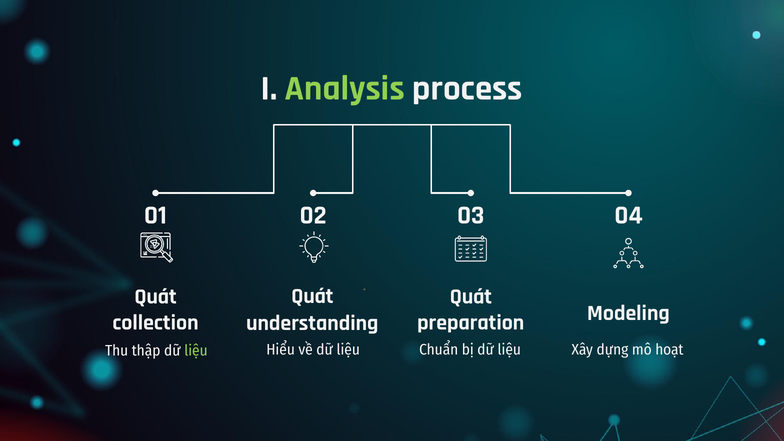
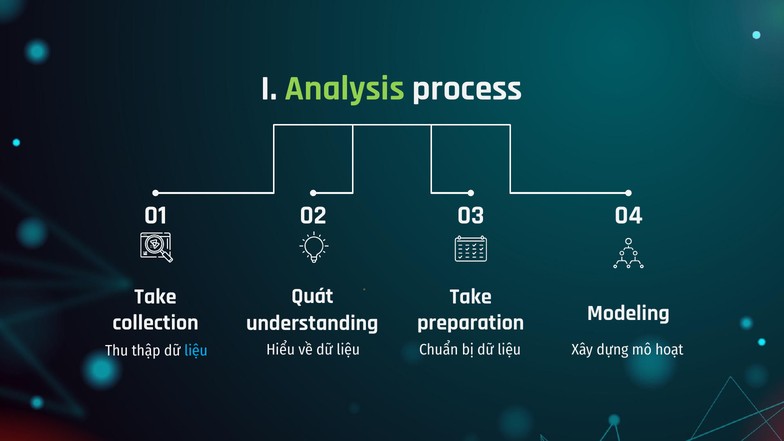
Quát: Quát -> Take (155, 296)
Quát: Quát -> Take (471, 296)
liệu colour: light green -> light blue (196, 351)
